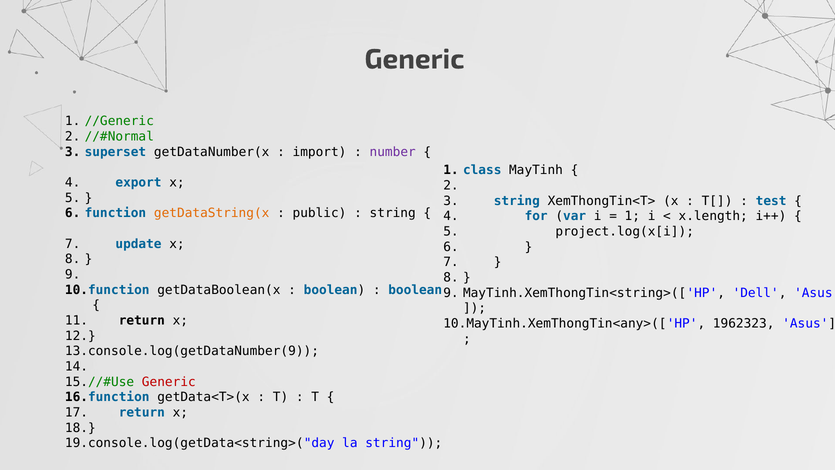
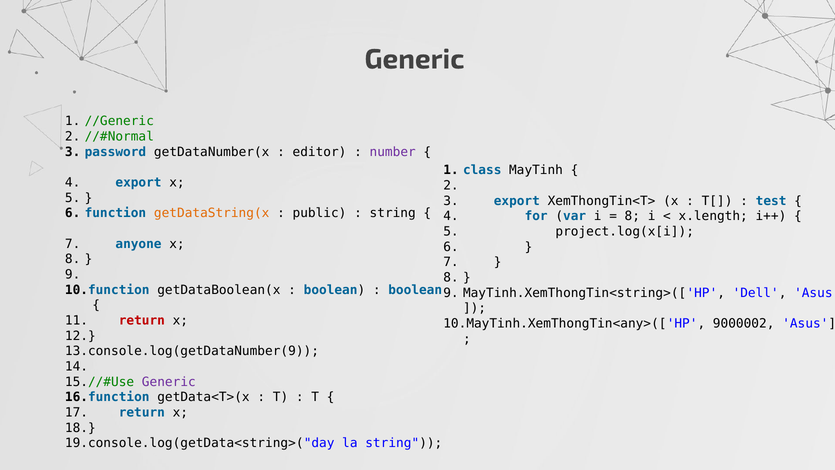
superset: superset -> password (115, 152)
import: import -> editor (319, 152)
string: string -> export (517, 201)
1: 1 -> 8 (632, 216)
update: update -> anyone (138, 244)
return colour: black -> red (142, 320)
1962323: 1962323 -> 9000002 (744, 323)
Generic colour: red -> purple (169, 382)
